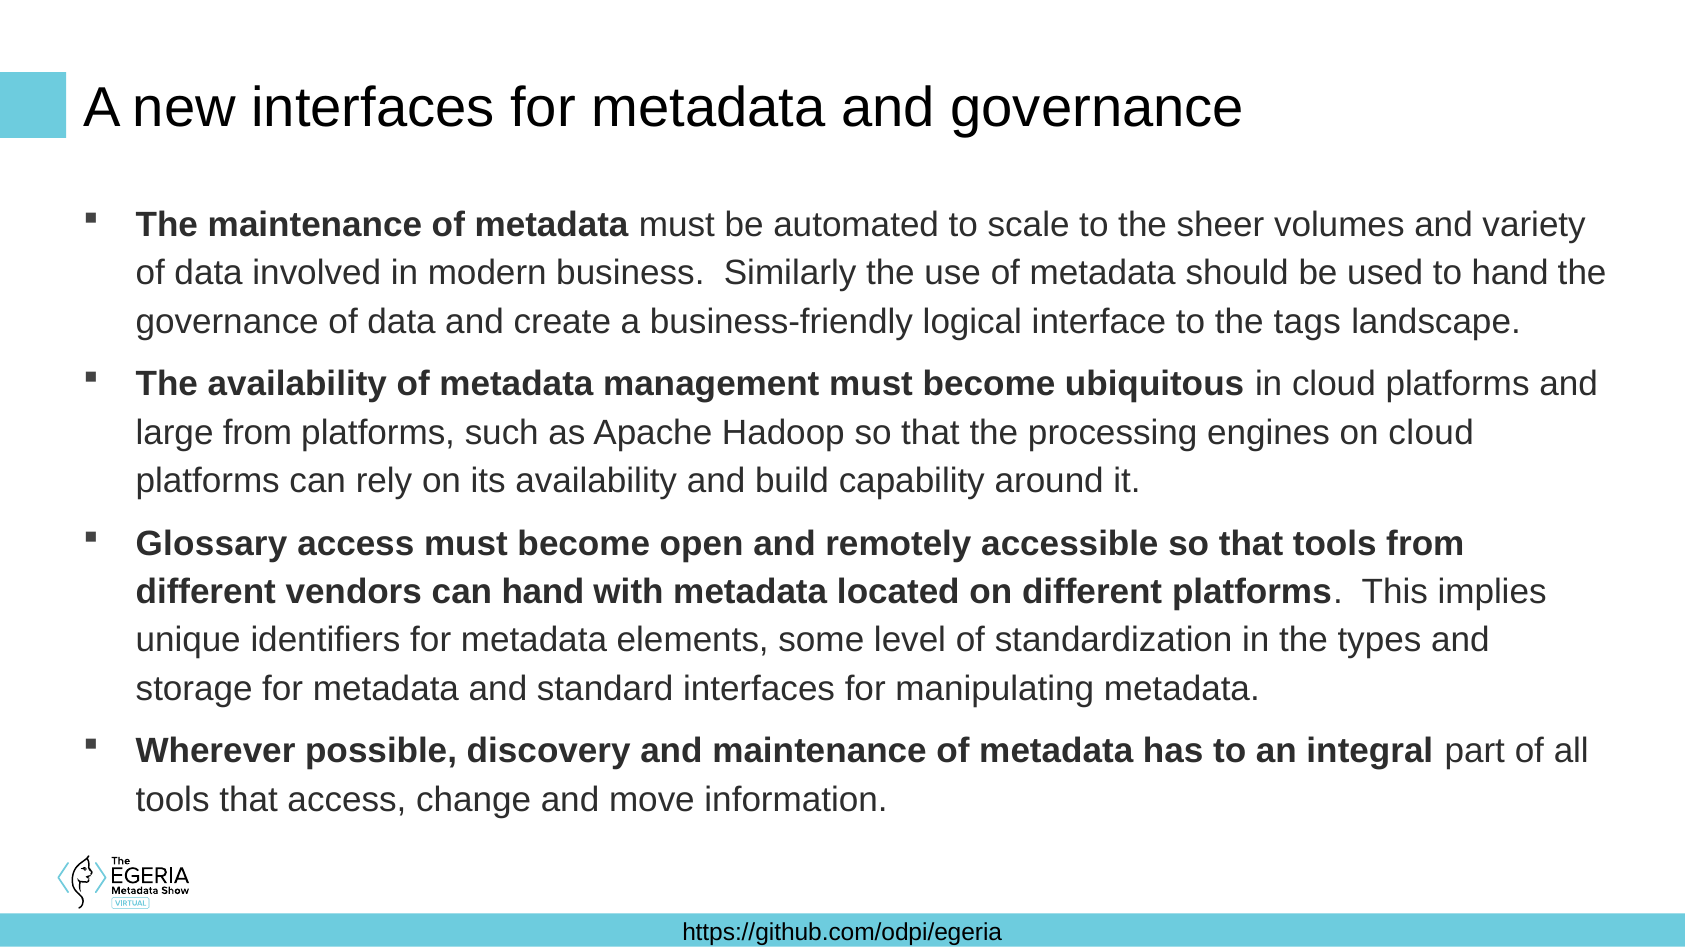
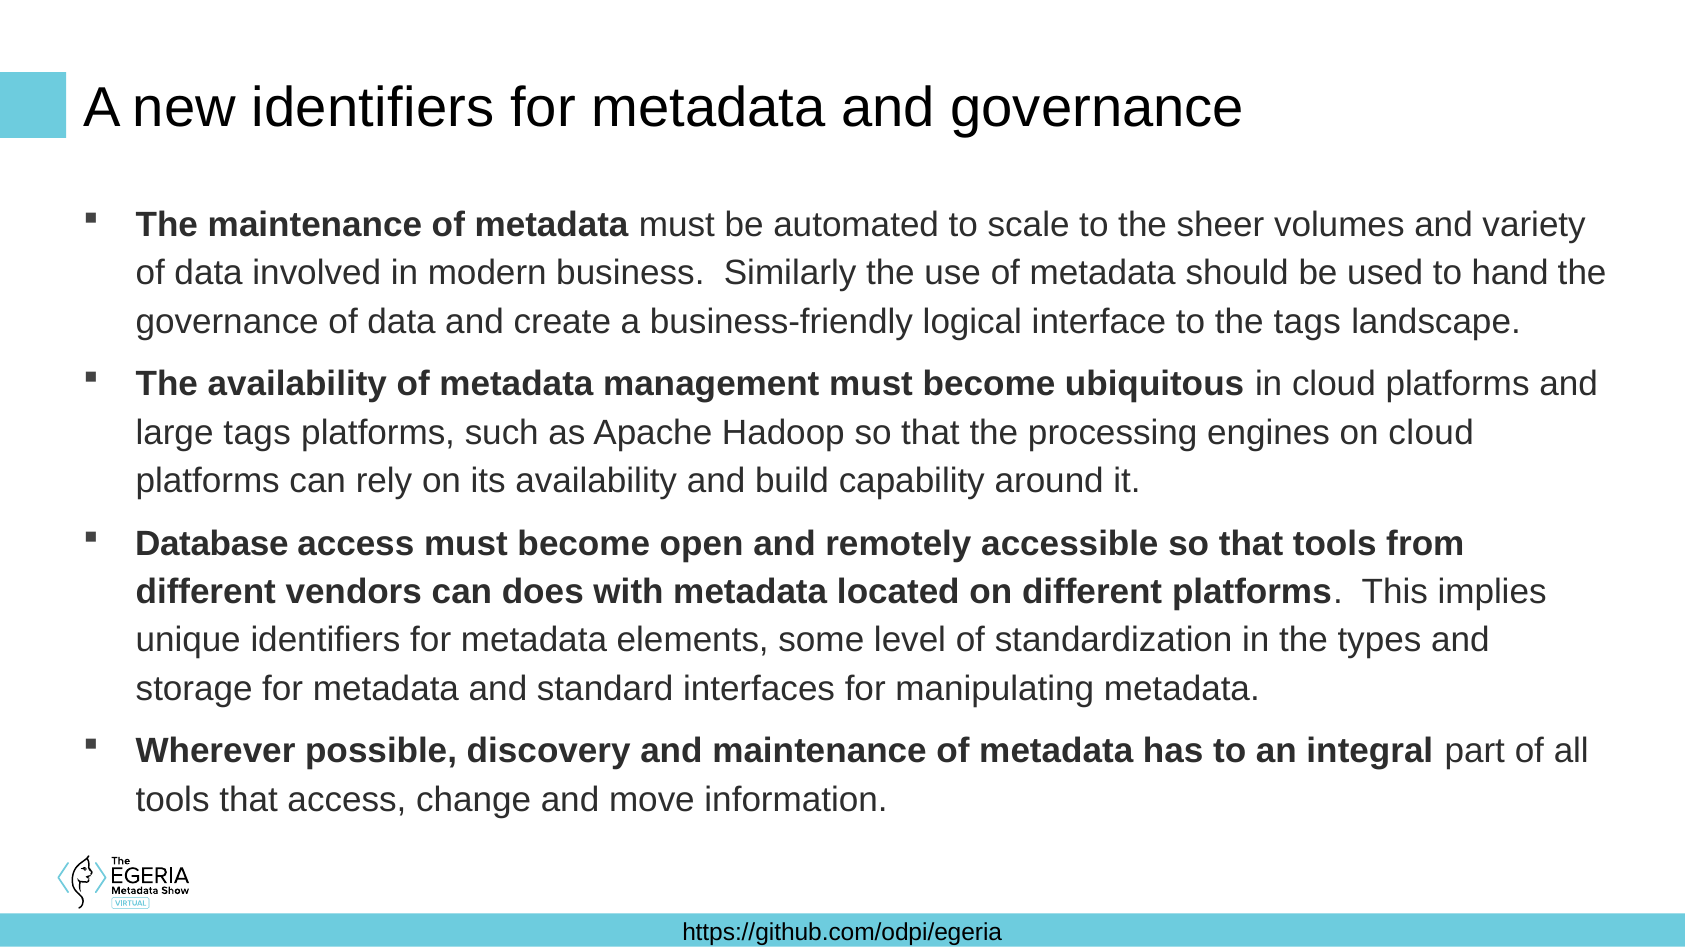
new interfaces: interfaces -> identifiers (373, 108)
large from: from -> tags (257, 432)
Glossary: Glossary -> Database (212, 543)
can hand: hand -> does (543, 592)
